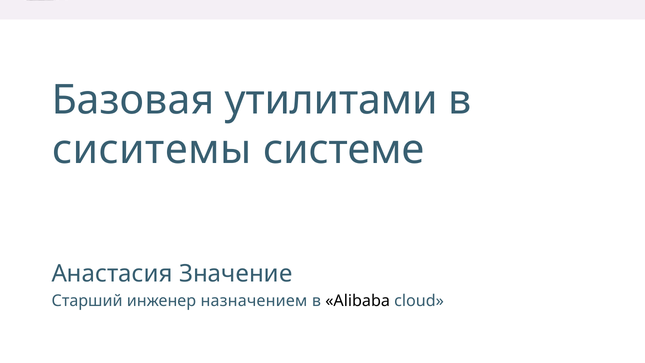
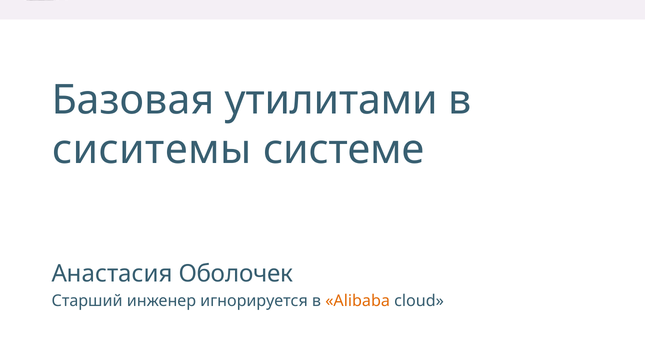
Значение: Значение -> Оболочек (236, 274)
назначением: назначением -> игнорируется (254, 301)
Alibaba colour: black -> orange (358, 301)
